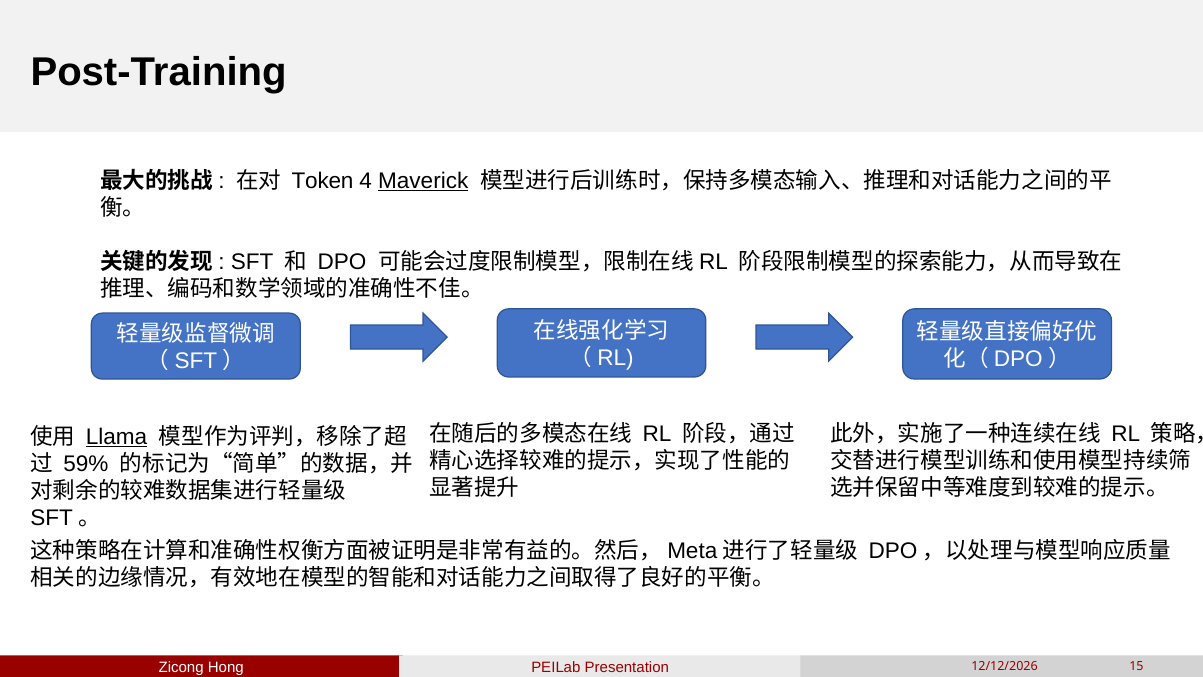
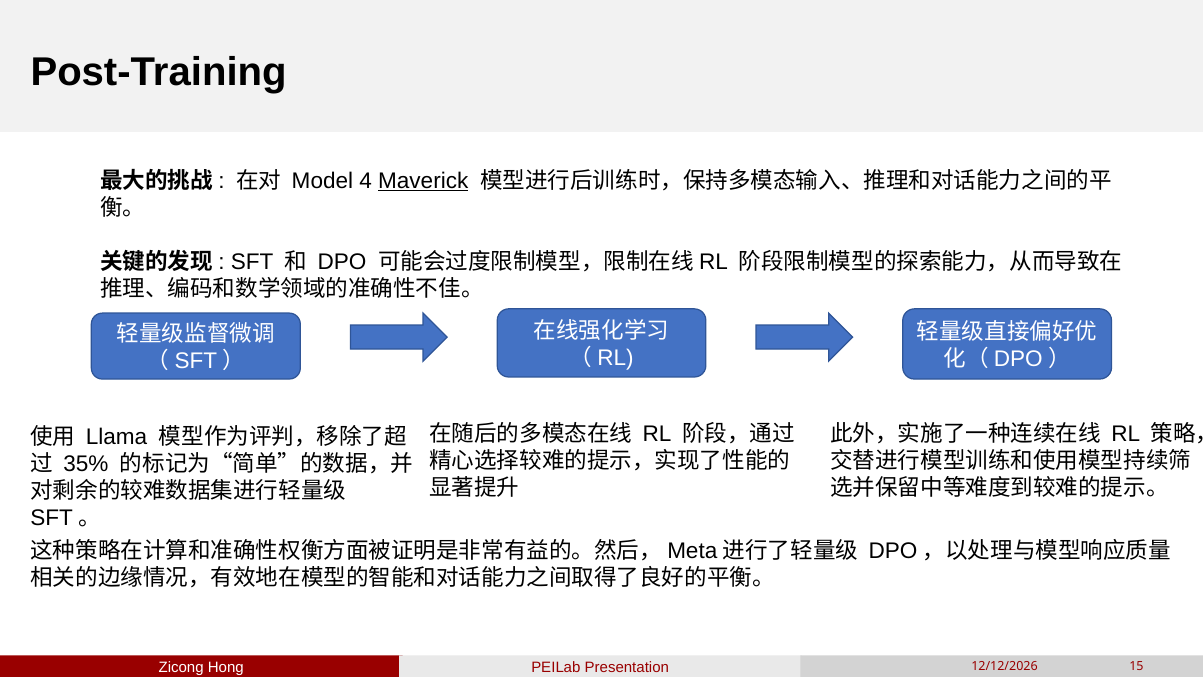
Token: Token -> Model (322, 181)
Llama underline: present -> none (117, 436)
59%: 59% -> 35% (86, 463)
